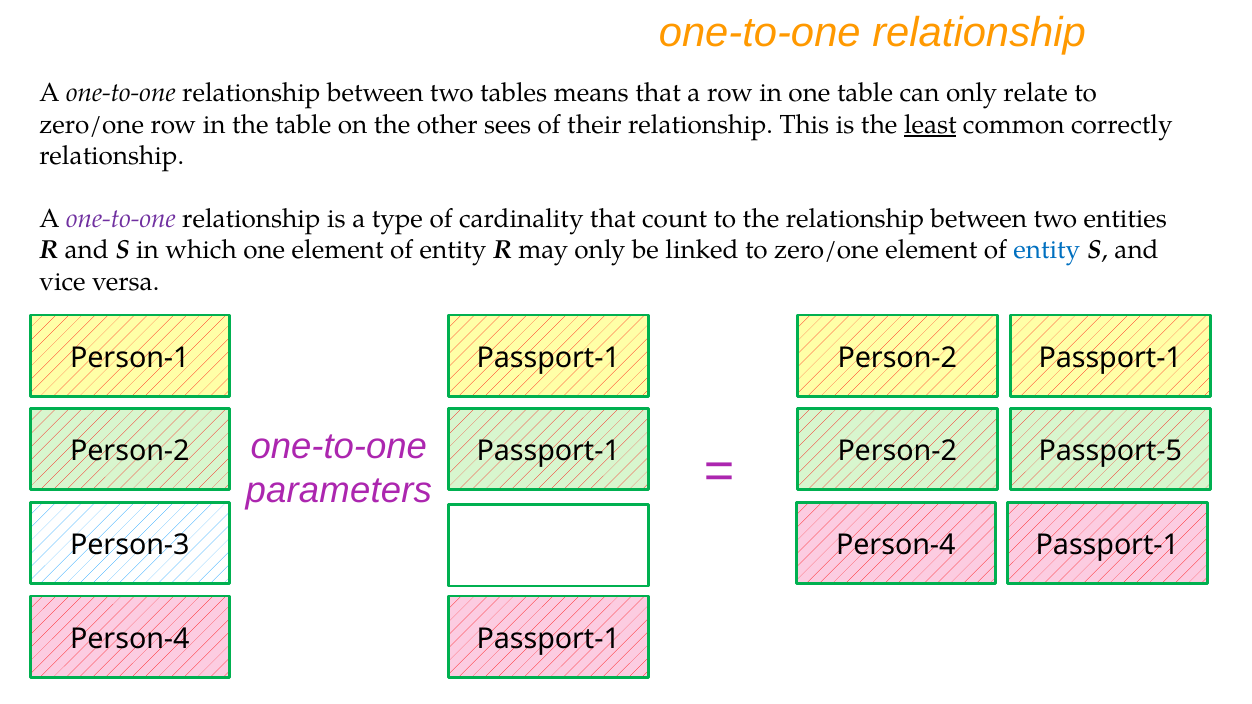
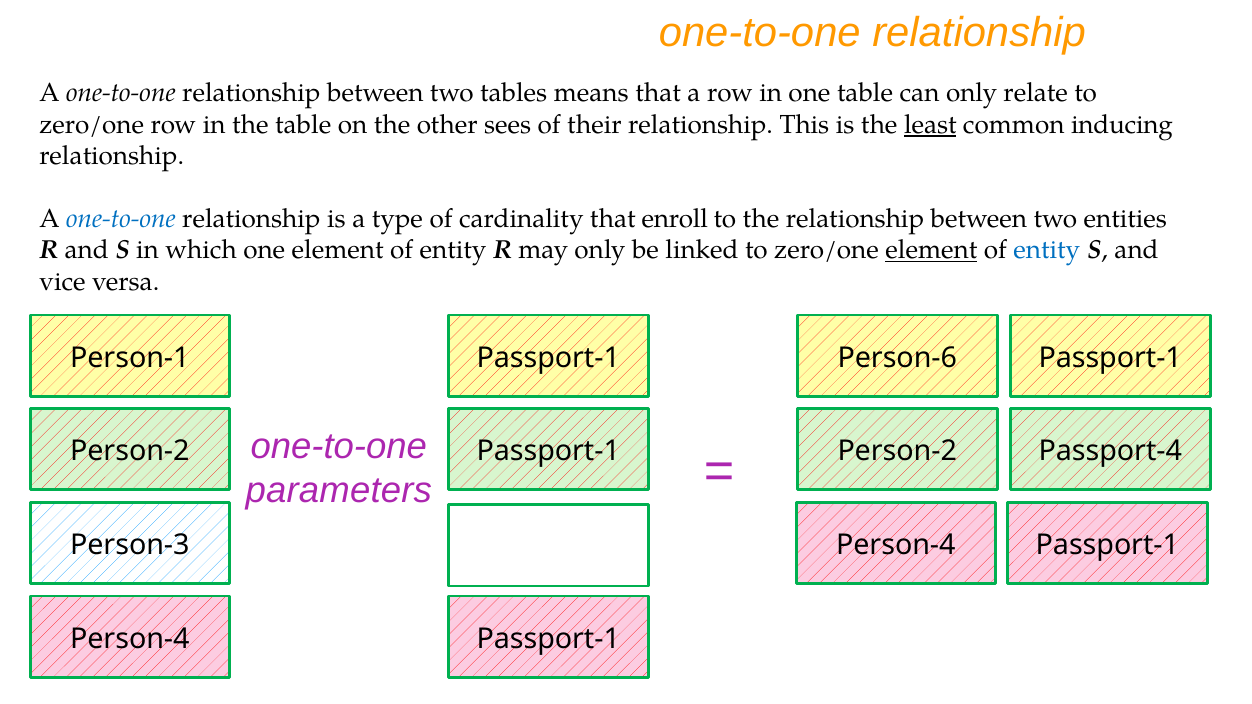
correctly: correctly -> inducing (1122, 125)
one-to-one colour: purple -> blue (121, 219)
count: count -> enroll (675, 219)
element underline: none -> present (931, 250)
Person-1 Passport-1 Person-2: Person-2 -> Person-6 (897, 358)
Passport-5: Passport-5 -> Passport-4 (1110, 451)
